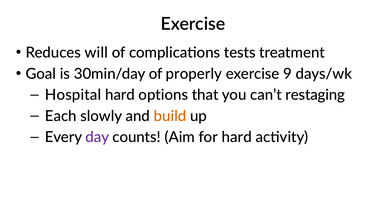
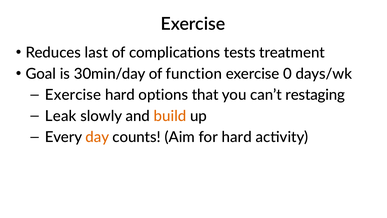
will: will -> last (96, 53)
properly: properly -> function (194, 74)
9: 9 -> 0 (288, 74)
Hospital: Hospital -> Exercise (73, 95)
Each: Each -> Leak (61, 116)
day colour: purple -> orange (97, 137)
